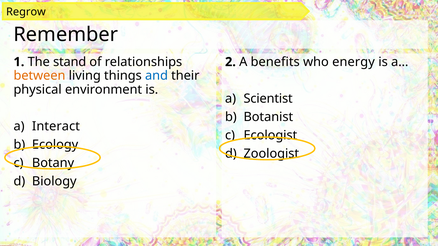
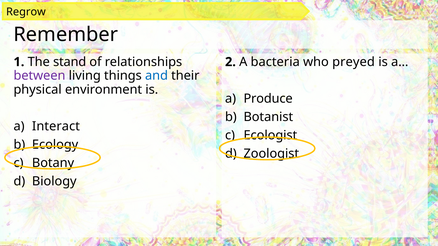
benefits: benefits -> bacteria (275, 62)
energy: energy -> preyed (354, 62)
between colour: orange -> purple (39, 76)
Scientist: Scientist -> Produce (268, 99)
